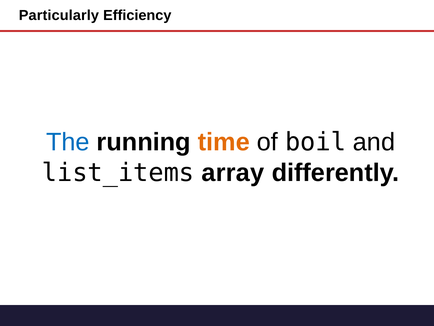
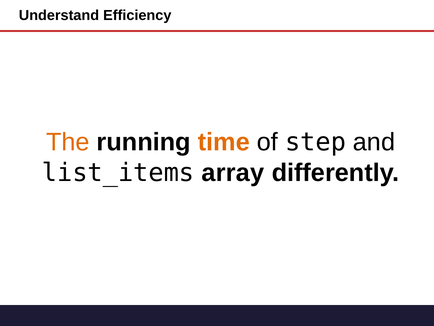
Particularly: Particularly -> Understand (59, 15)
The colour: blue -> orange (68, 142)
boil: boil -> step (316, 142)
